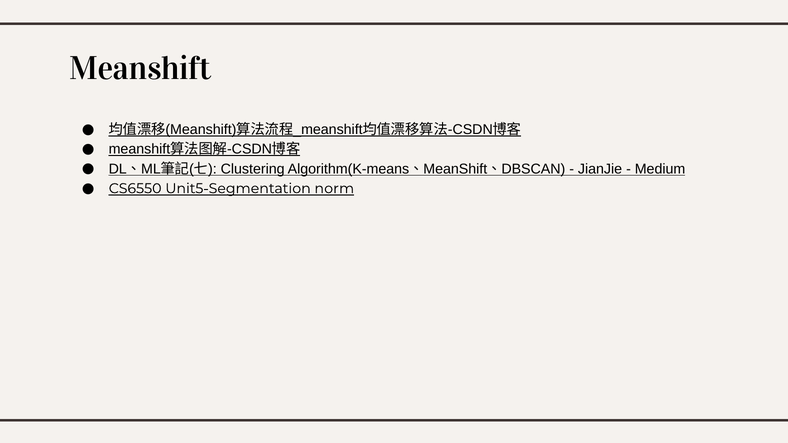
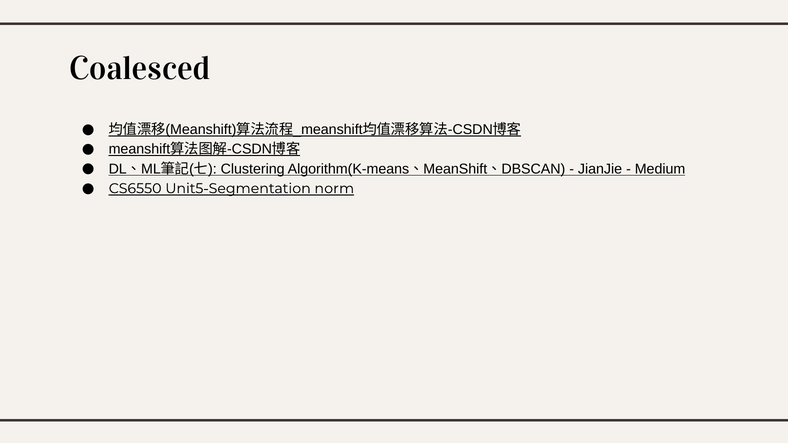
Meanshift: Meanshift -> Coalesced (140, 68)
